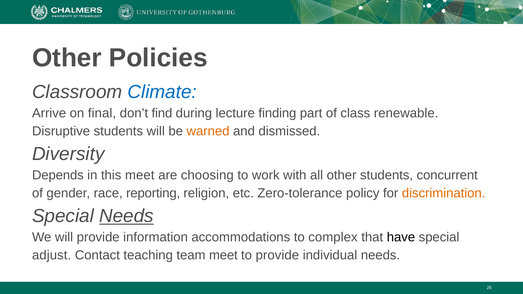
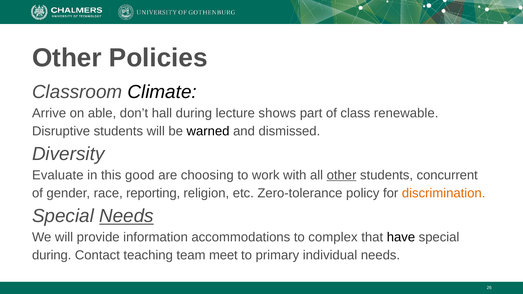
Climate colour: blue -> black (162, 92)
final: final -> able (102, 113)
find: find -> hall (162, 113)
ﬁnding: ﬁnding -> shows (277, 113)
warned colour: orange -> black (208, 131)
Depends: Depends -> Evaluate (58, 175)
this meet: meet -> good (140, 175)
other underline: none -> present (342, 175)
adjust: adjust -> during (52, 255)
to provide: provide -> primary (277, 255)
